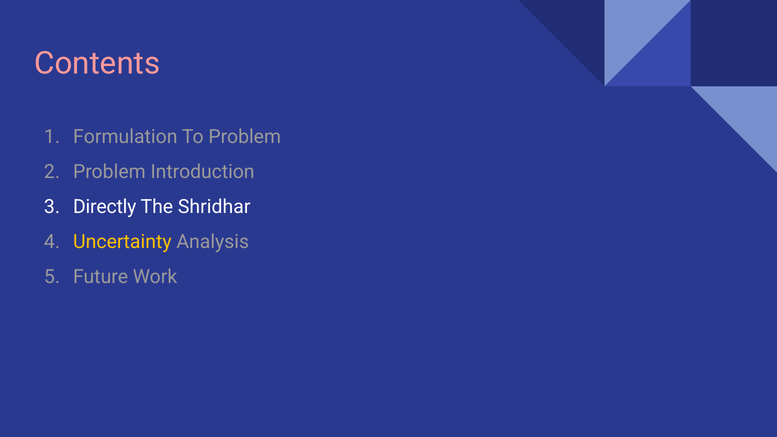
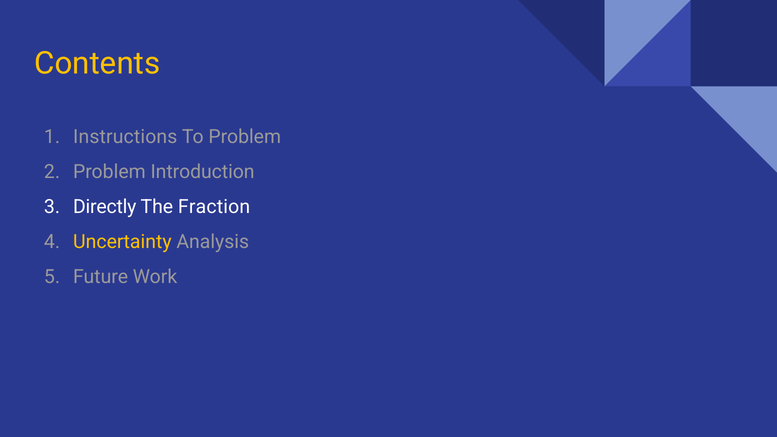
Contents colour: pink -> yellow (97, 64)
Formulation: Formulation -> Instructions (125, 137)
Shridhar: Shridhar -> Fraction (214, 207)
